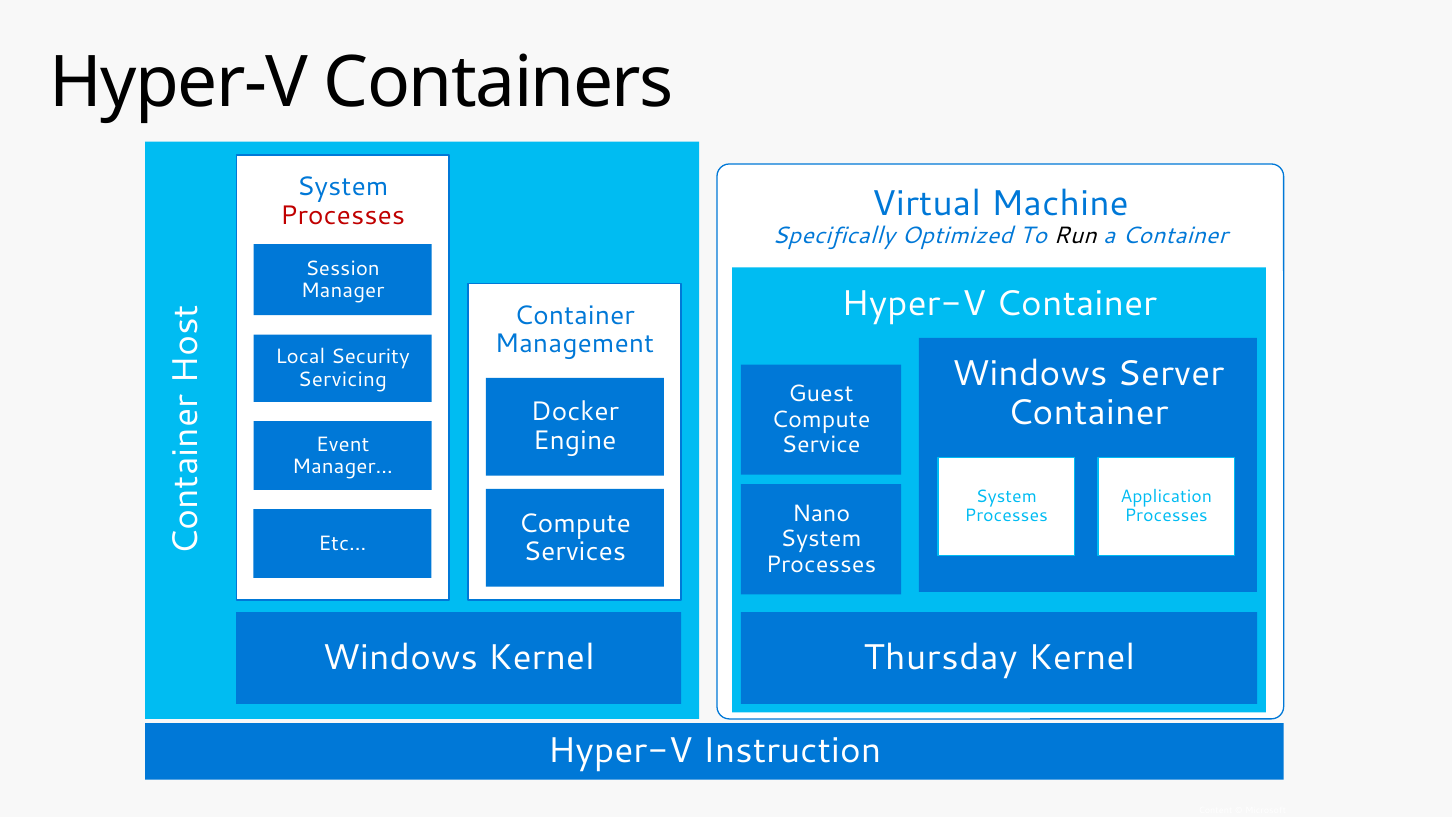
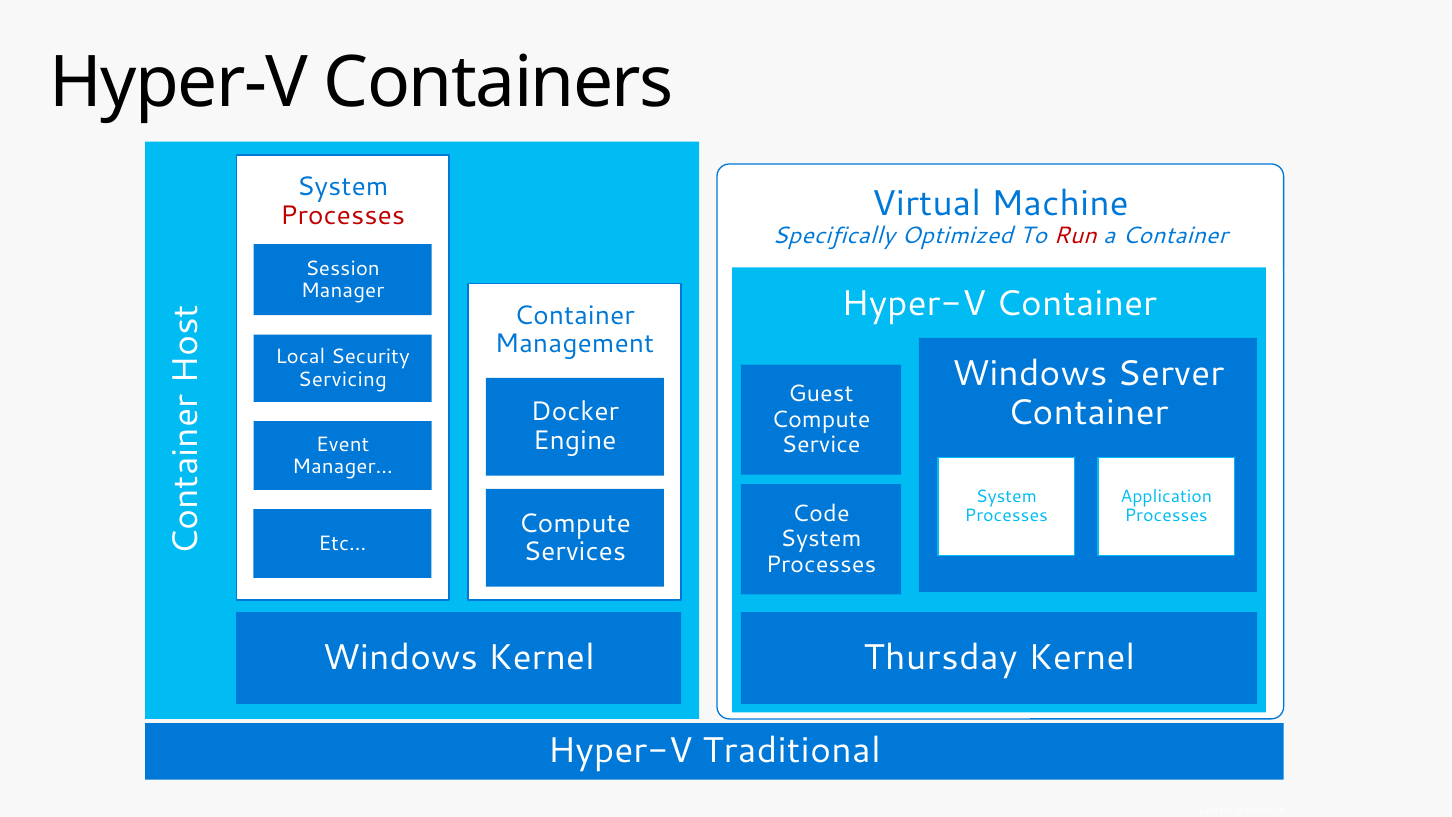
Run colour: black -> red (1075, 236)
Nano: Nano -> Code (821, 513)
Instruction: Instruction -> Traditional (792, 751)
